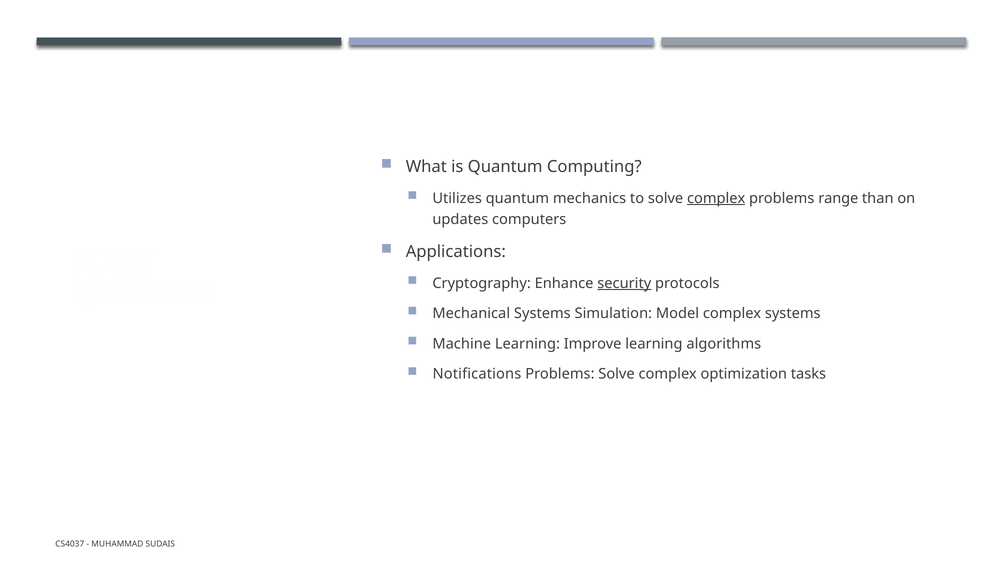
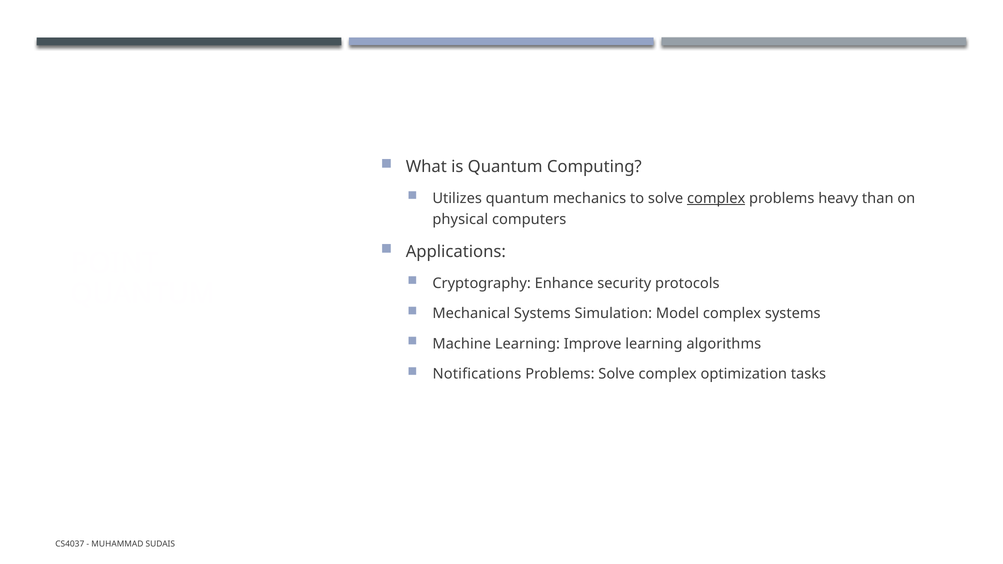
range: range -> heavy (838, 198)
updates: updates -> physical (460, 219)
security underline: present -> none (624, 283)
